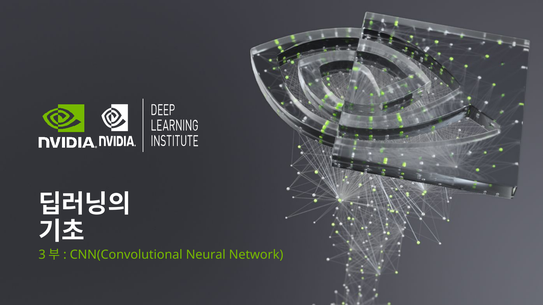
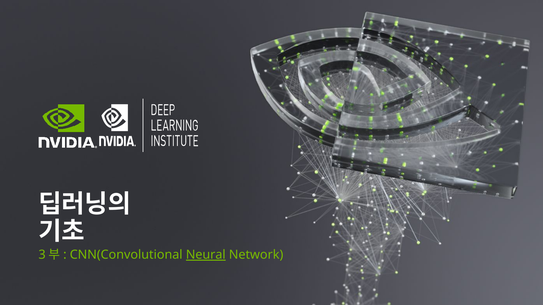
Neural underline: none -> present (206, 255)
